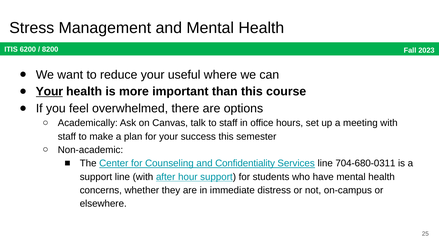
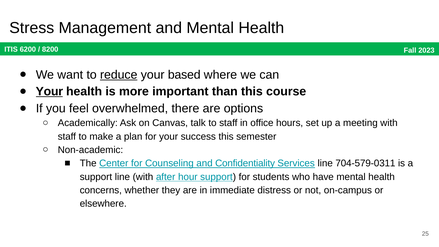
reduce underline: none -> present (119, 75)
useful: useful -> based (184, 75)
704‑680‑0311: 704‑680‑0311 -> 704‑579‑0311 (365, 163)
